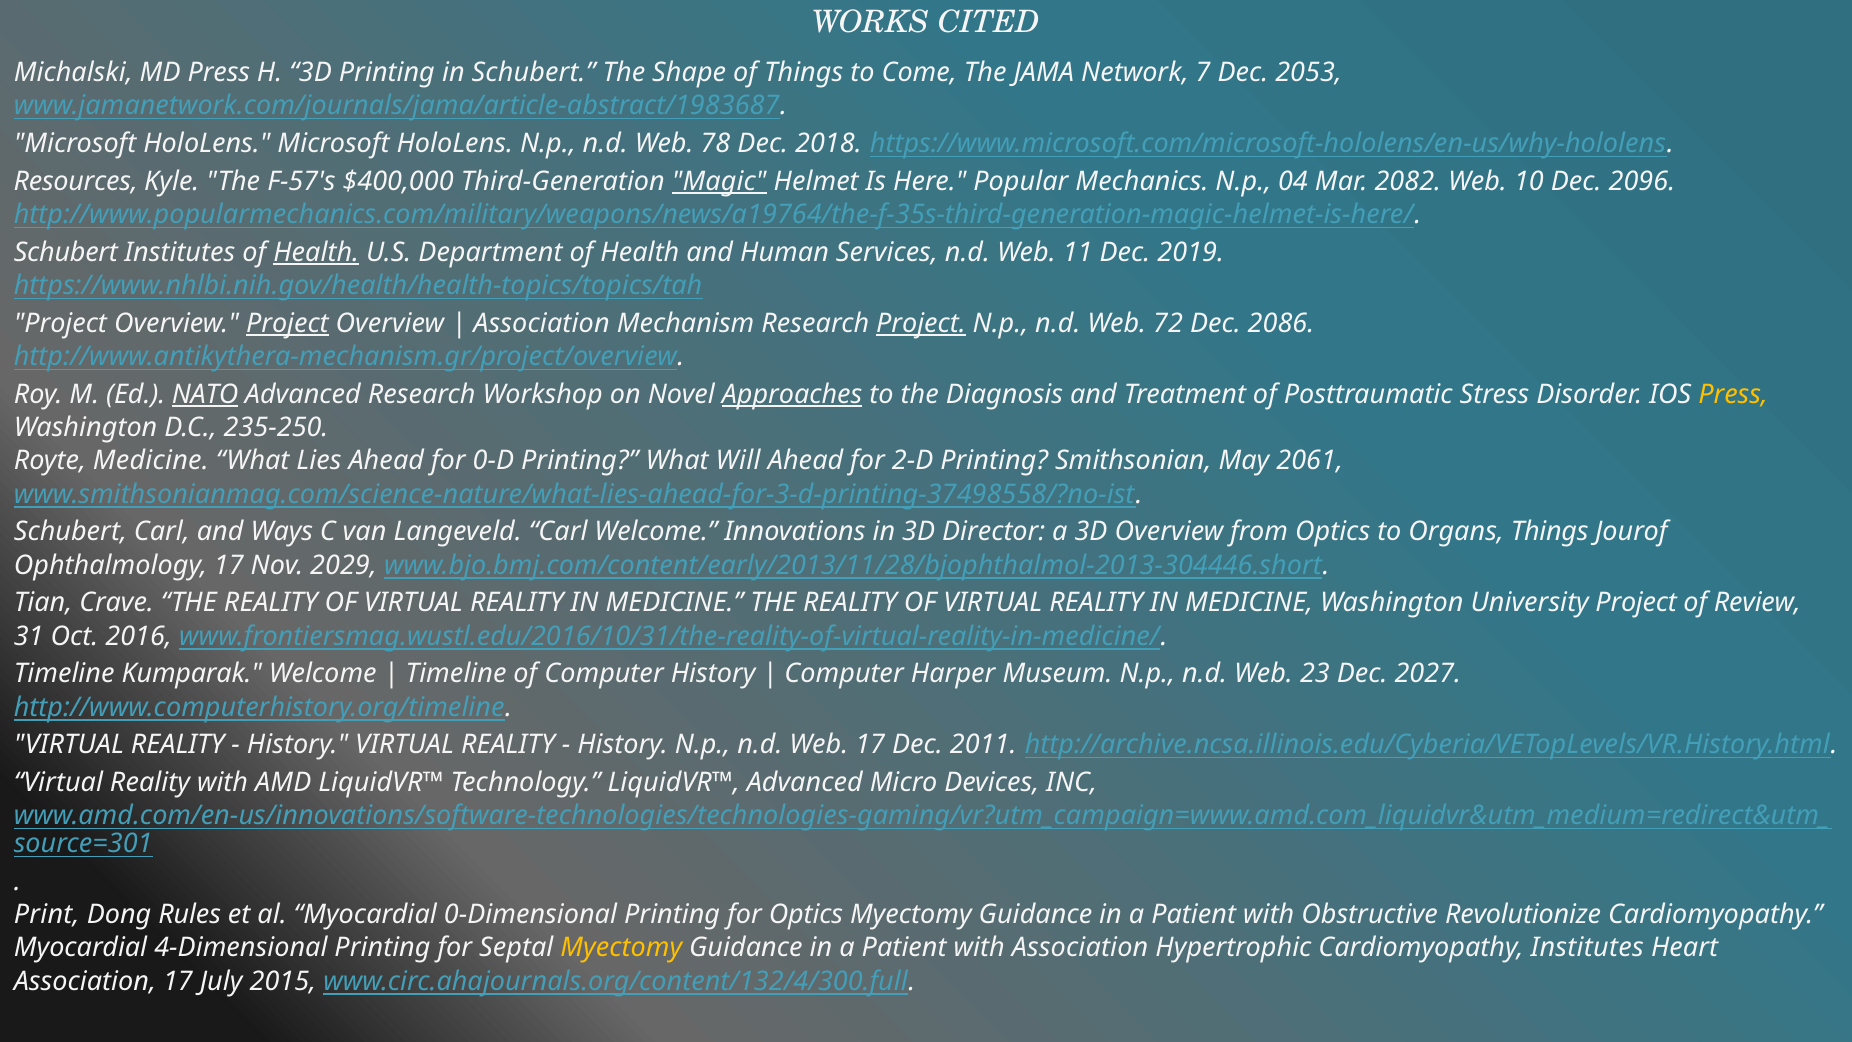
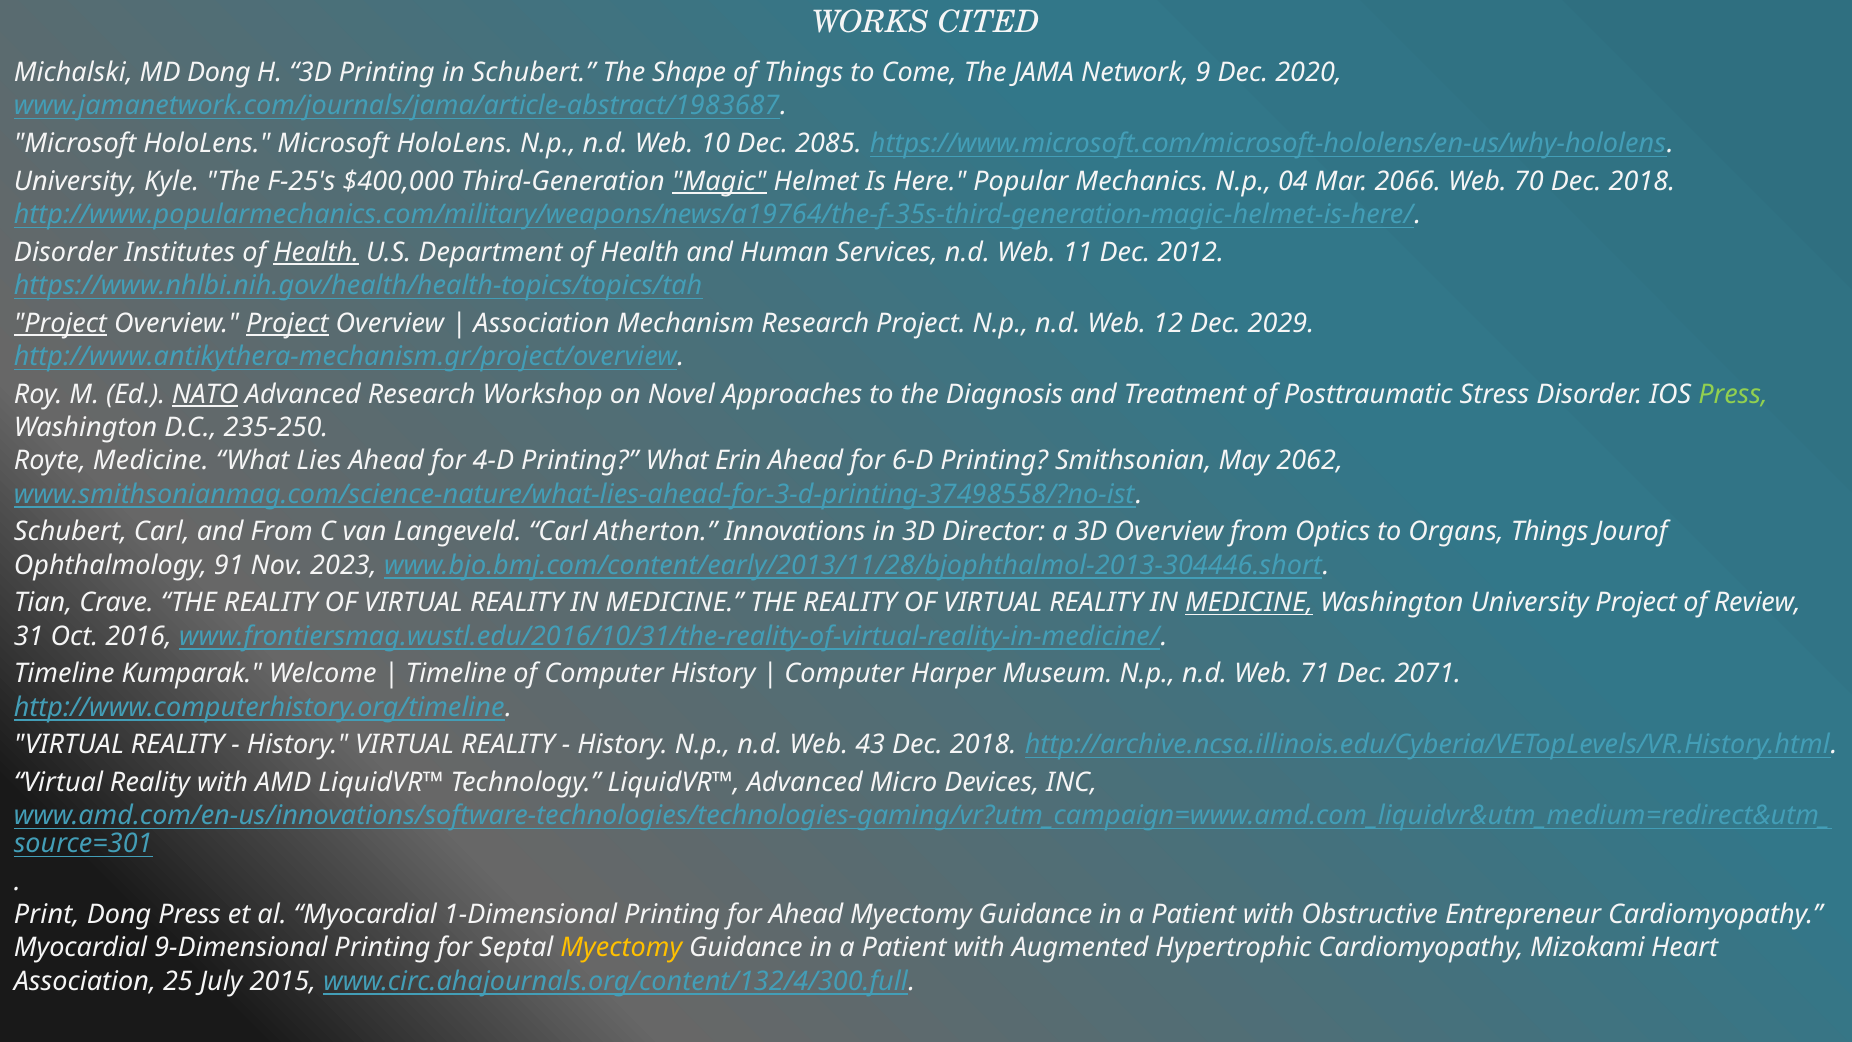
MD Press: Press -> Dong (219, 73)
7: 7 -> 9 (1203, 73)
2053: 2053 -> 2020 (1309, 73)
78: 78 -> 10 (715, 144)
2018: 2018 -> 2085 (828, 144)
Resources: Resources -> University (76, 181)
F-57's: F-57's -> F-25's (301, 181)
2082: 2082 -> 2066 (1408, 181)
10: 10 -> 70 (1529, 181)
2096: 2096 -> 2018 (1642, 181)
Schubert: Schubert -> Disorder (66, 252)
2019: 2019 -> 2012 (1191, 252)
Project underline: none -> present (60, 323)
Project underline: present -> none (921, 323)
72: 72 -> 12 (1168, 323)
2086: 2086 -> 2029 (1281, 323)
Approaches underline: present -> none (792, 394)
Press colour: yellow -> light green (1733, 394)
0-D: 0-D -> 4-D (493, 461)
Will: Will -> Erin (738, 461)
2-D: 2-D -> 6-D (913, 461)
2061: 2061 -> 2062 (1310, 461)
and Ways: Ways -> From (282, 532)
Carl Welcome: Welcome -> Atherton (656, 532)
Ophthalmology 17: 17 -> 91 (229, 565)
2029: 2029 -> 2023 (343, 565)
MEDICINE underline: none -> present (1249, 603)
23: 23 -> 71 (1315, 674)
2027: 2027 -> 2071 (1428, 674)
Web 17: 17 -> 43 (870, 745)
2011: 2011 -> 2018 (983, 745)
Dong Rules: Rules -> Press (190, 915)
0-Dimensional: 0-Dimensional -> 1-Dimensional (531, 915)
for Optics: Optics -> Ahead (806, 915)
Revolutionize: Revolutionize -> Entrepreneur (1523, 915)
4-Dimensional: 4-Dimensional -> 9-Dimensional (241, 948)
with Association: Association -> Augmented (1080, 948)
Cardiomyopathy Institutes: Institutes -> Mizokami (1587, 948)
Association 17: 17 -> 25 (178, 981)
